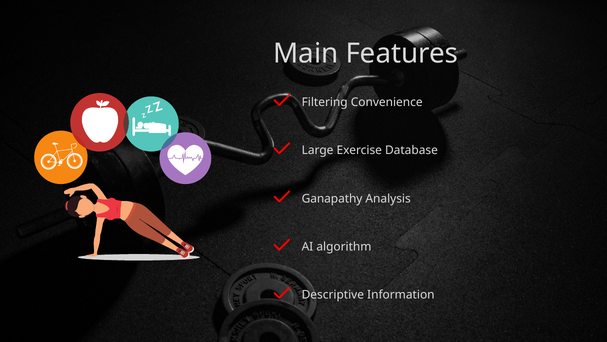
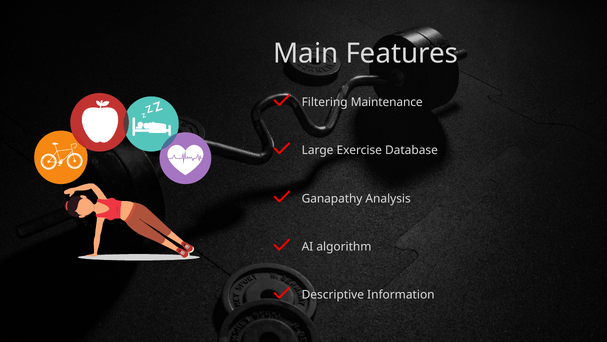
Convenience: Convenience -> Maintenance (387, 102)
